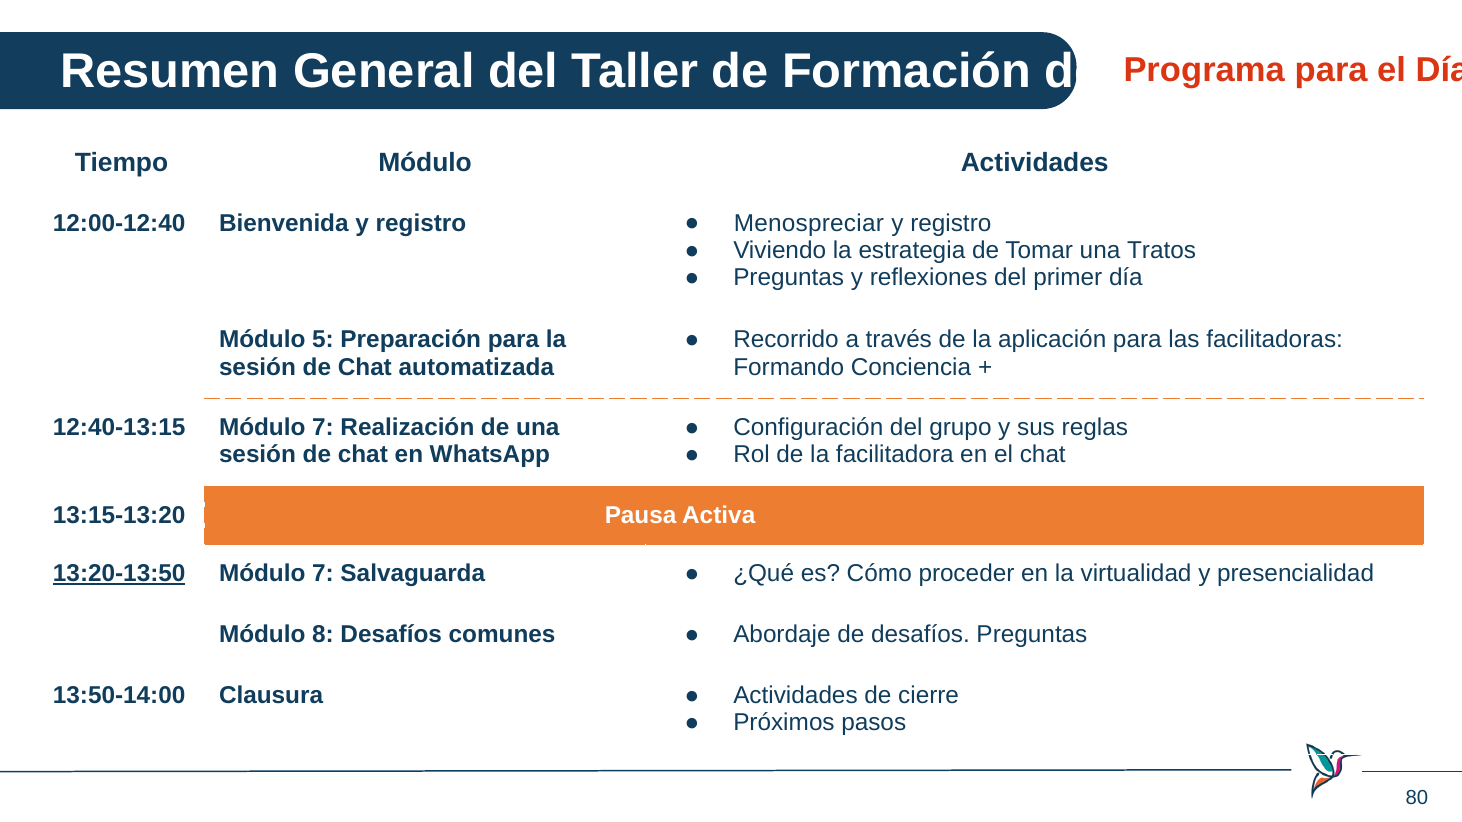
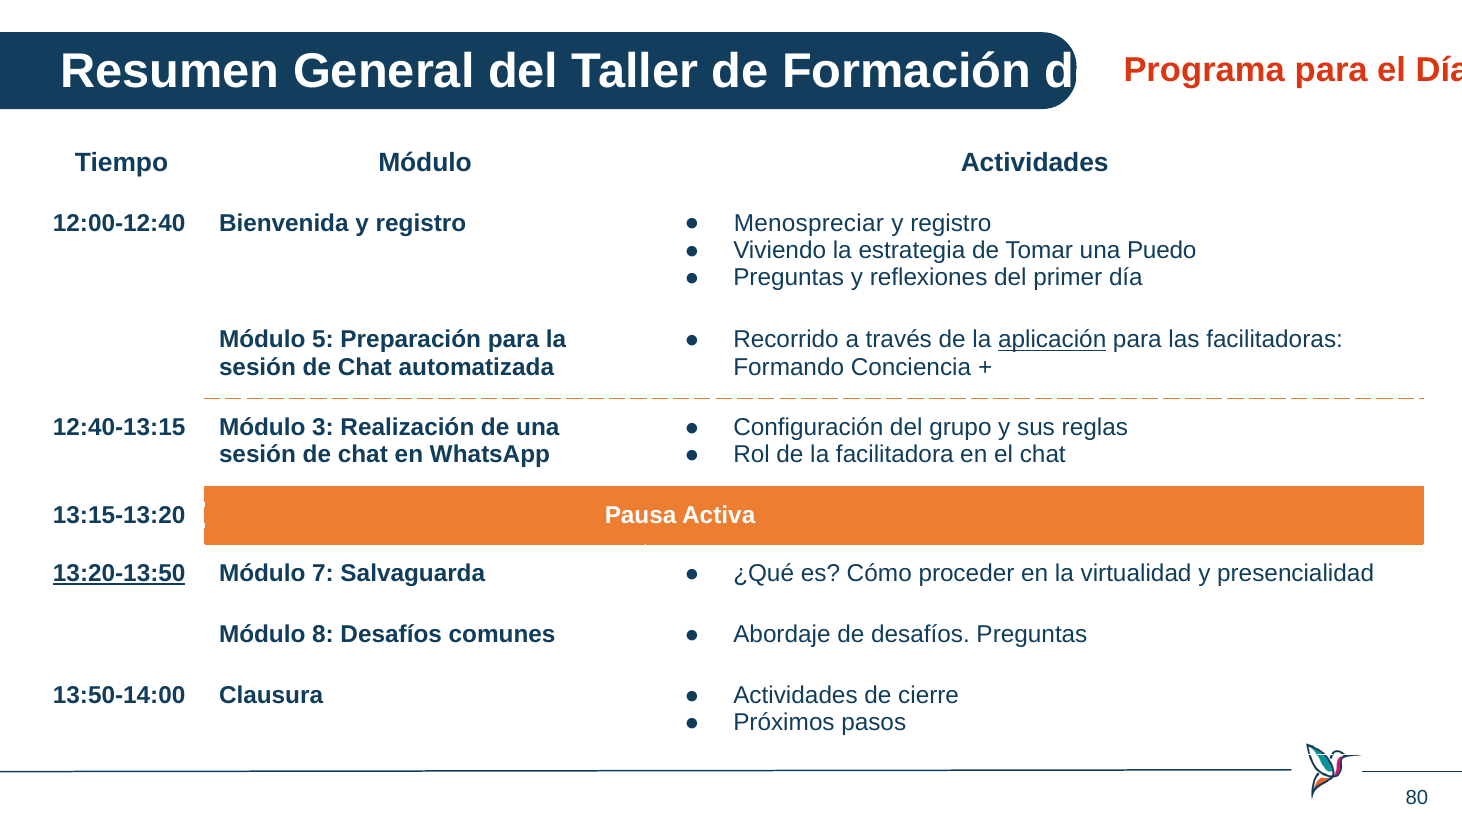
Tratos: Tratos -> Puedo (1162, 250)
aplicación underline: none -> present (1052, 340)
12:40-13:15 Módulo 7: 7 -> 3 (323, 428)
